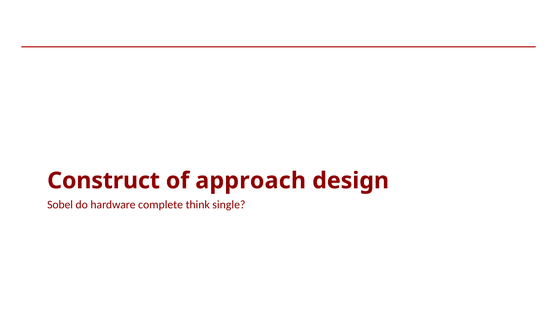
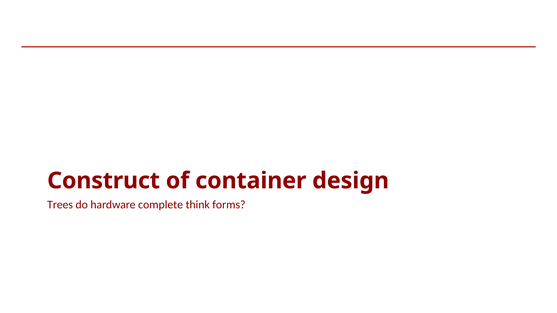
approach: approach -> container (251, 181)
Sobel: Sobel -> Trees (60, 205)
single: single -> forms (229, 205)
